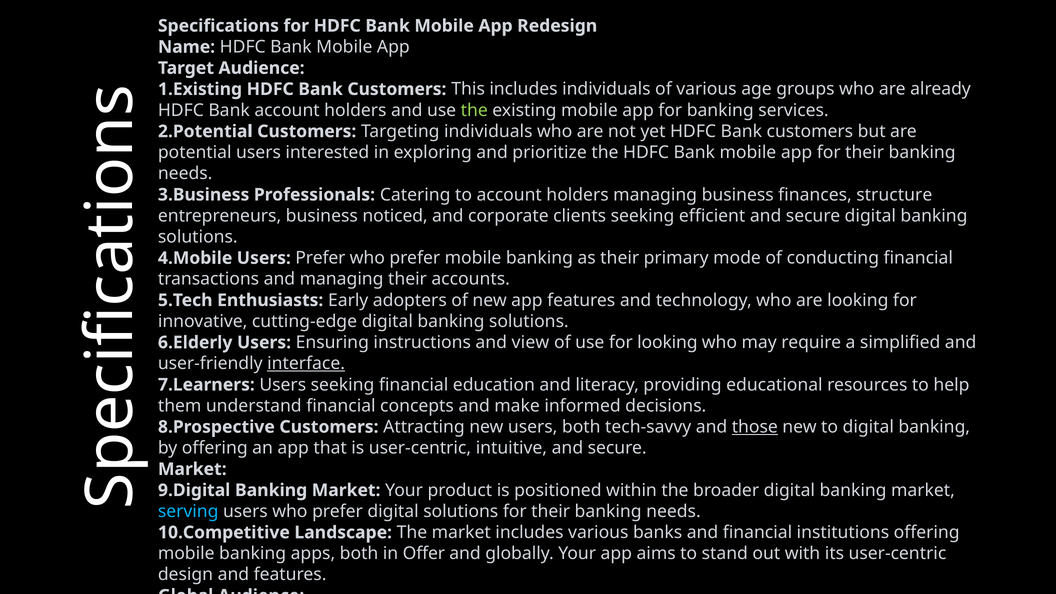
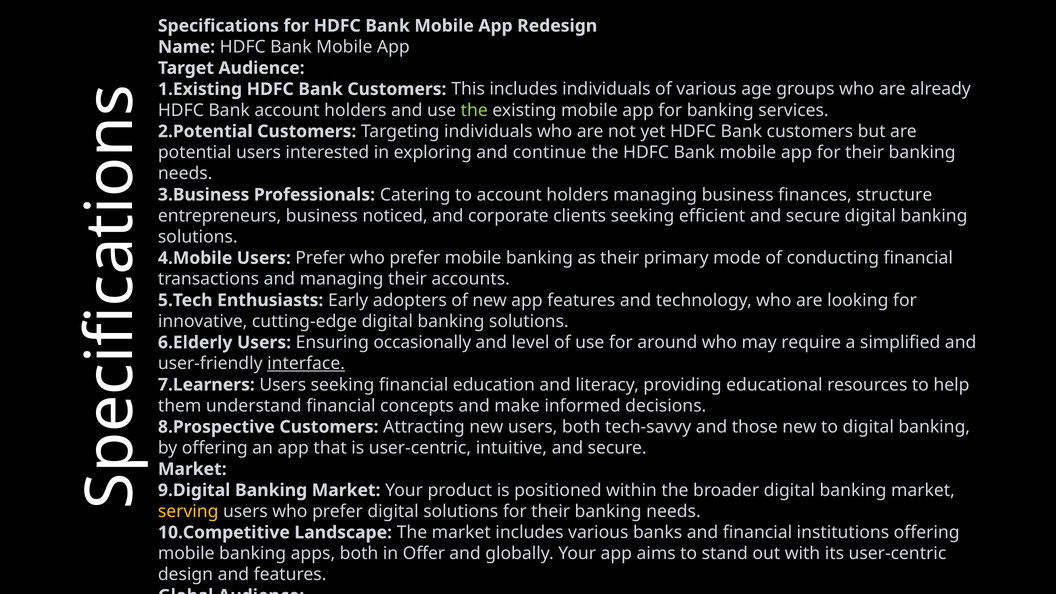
prioritize: prioritize -> continue (549, 153)
instructions: instructions -> occasionally (422, 342)
view: view -> level (531, 342)
for looking: looking -> around (667, 342)
those underline: present -> none (755, 427)
serving colour: light blue -> yellow (188, 511)
